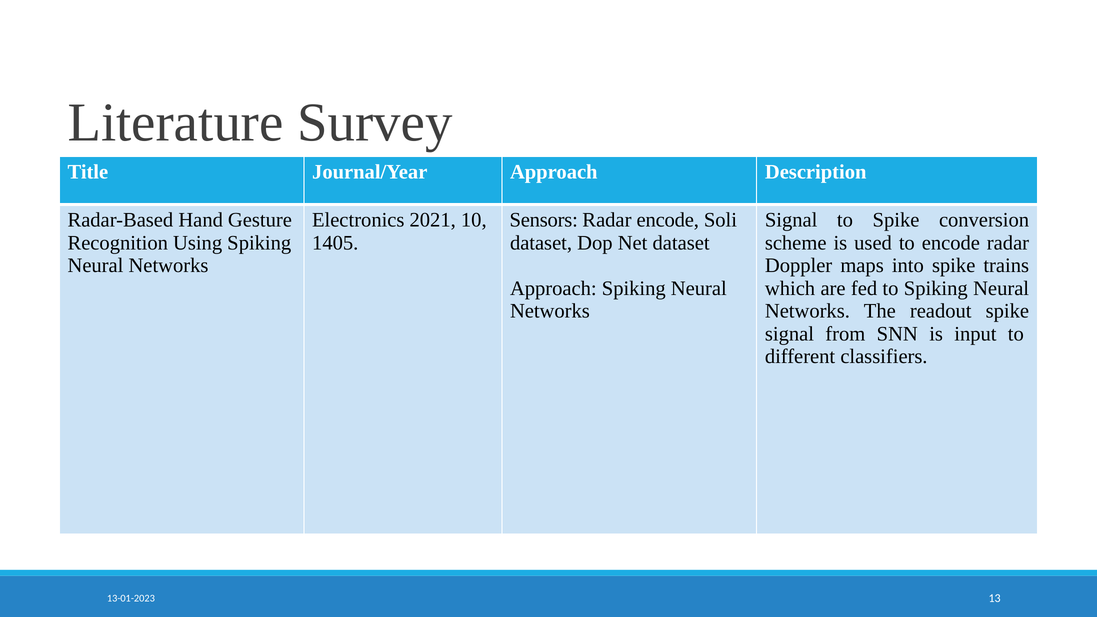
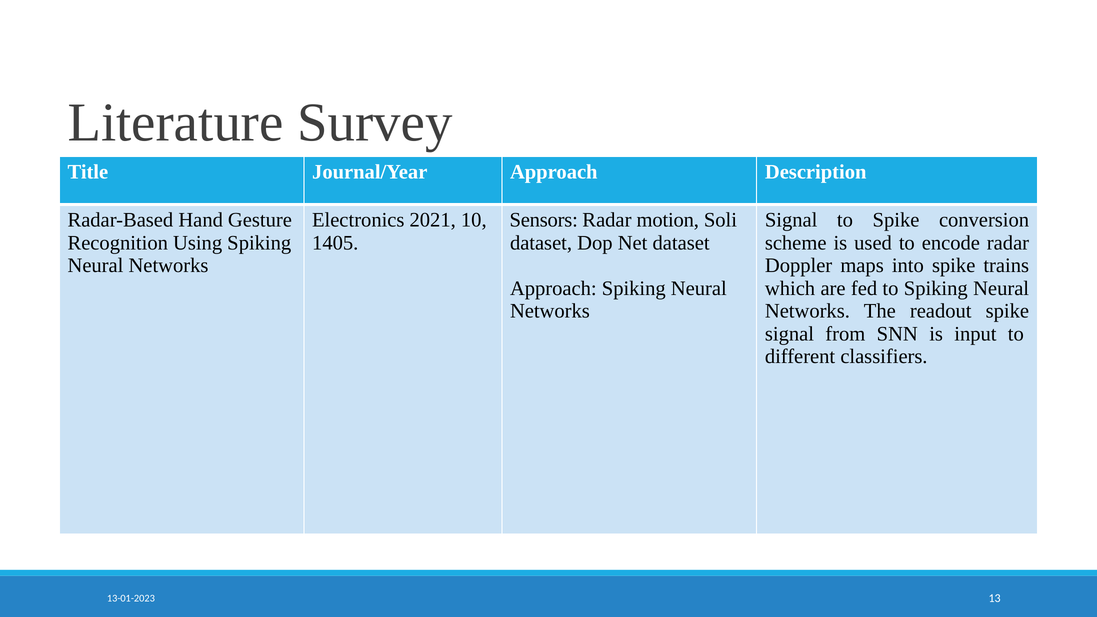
Radar encode: encode -> motion (668, 220)
